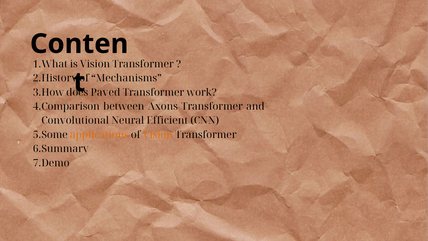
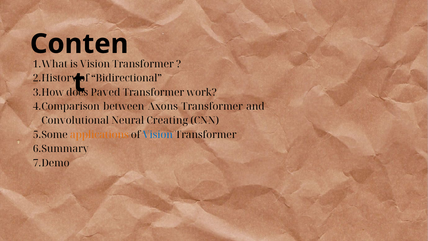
Mechanisms: Mechanisms -> Bidirectional (127, 78)
Efficient: Efficient -> Creating (167, 121)
Vision colour: orange -> blue (158, 135)
